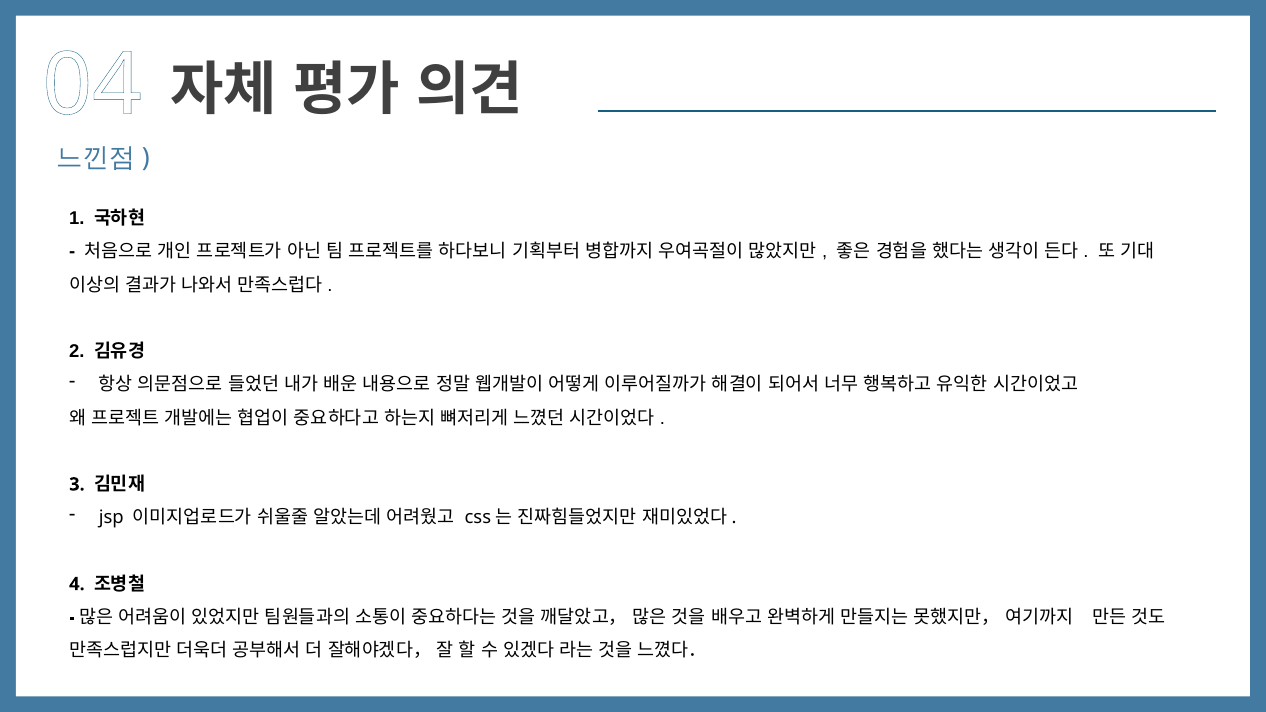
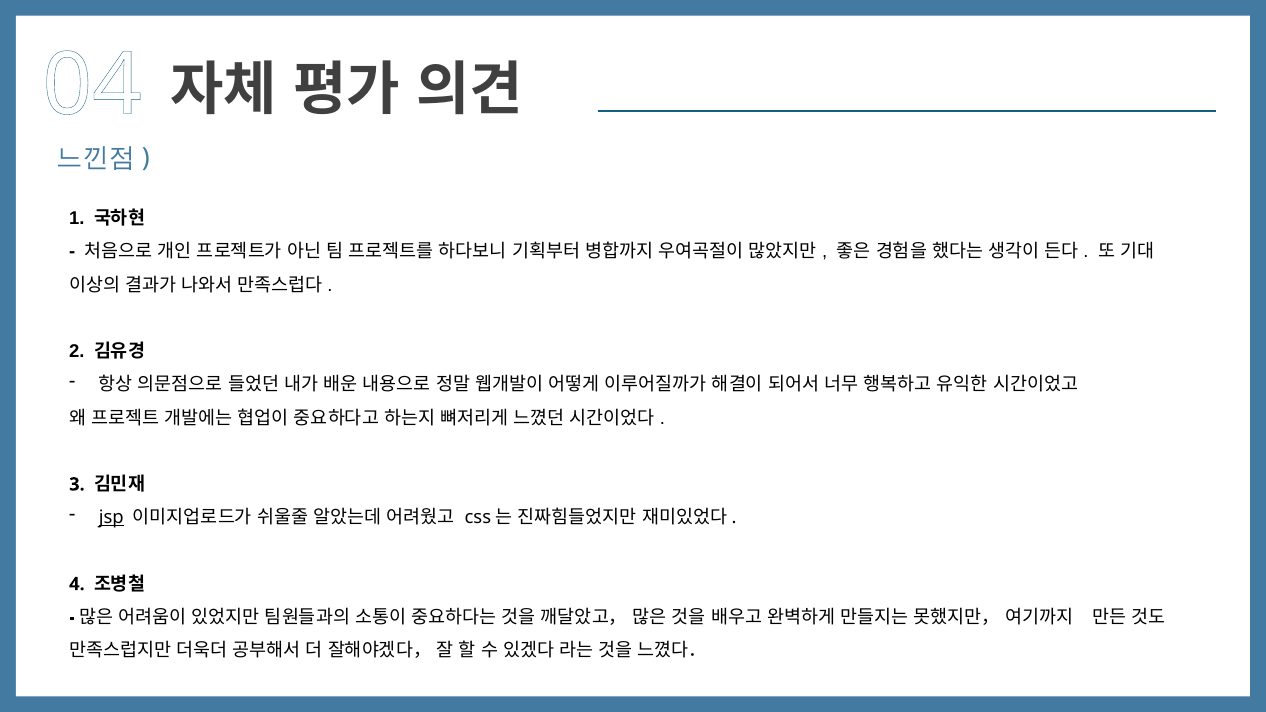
jsp underline: none -> present (111, 518)
